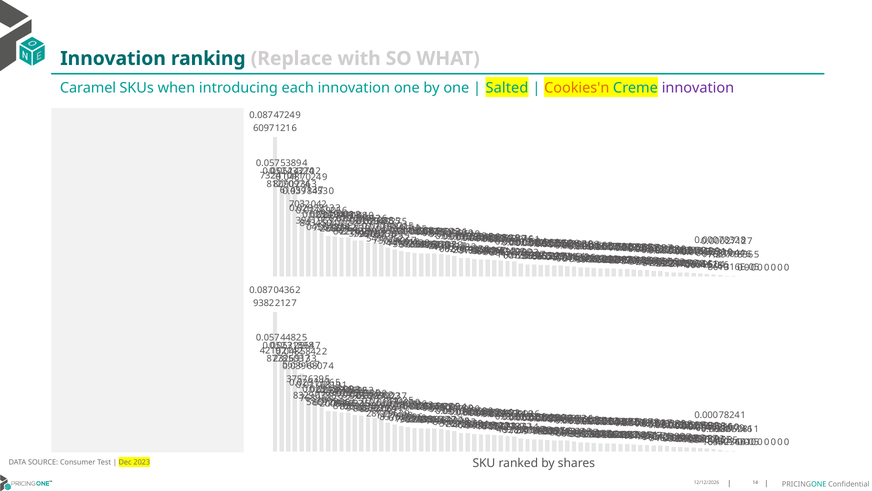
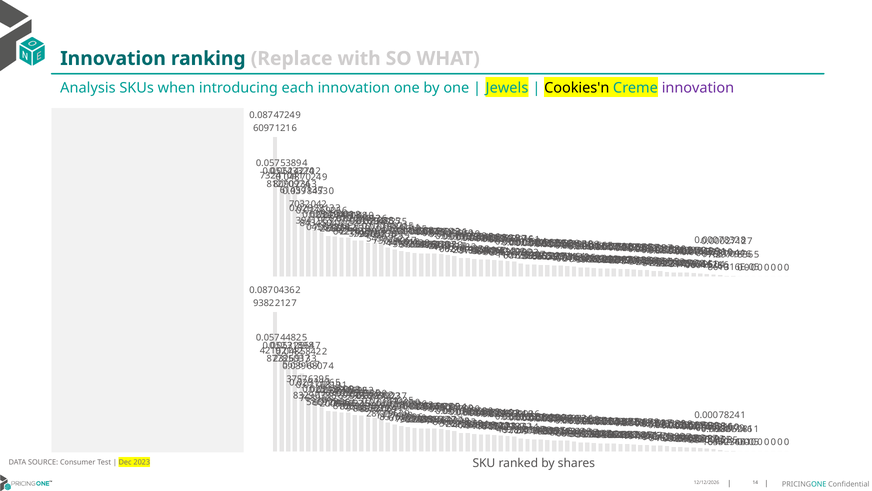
Caramel: Caramel -> Analysis (88, 88)
Salted: Salted -> Jewels (507, 88)
Cookies'n colour: orange -> black (577, 88)
